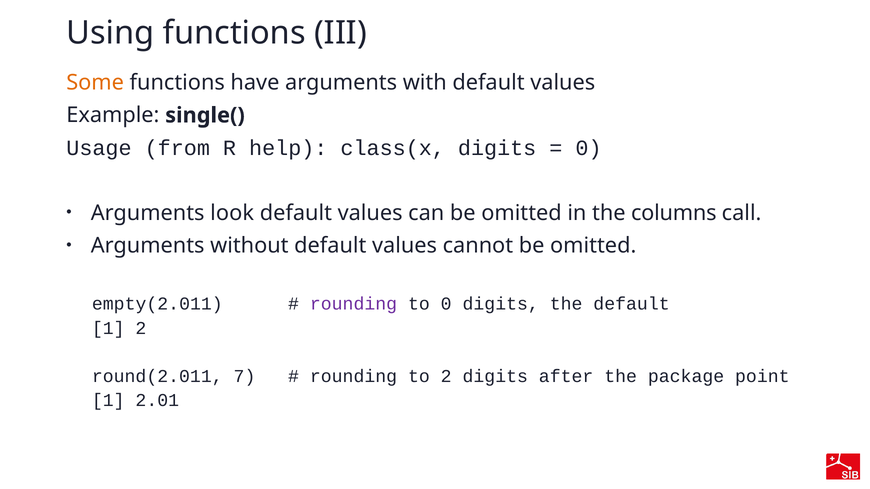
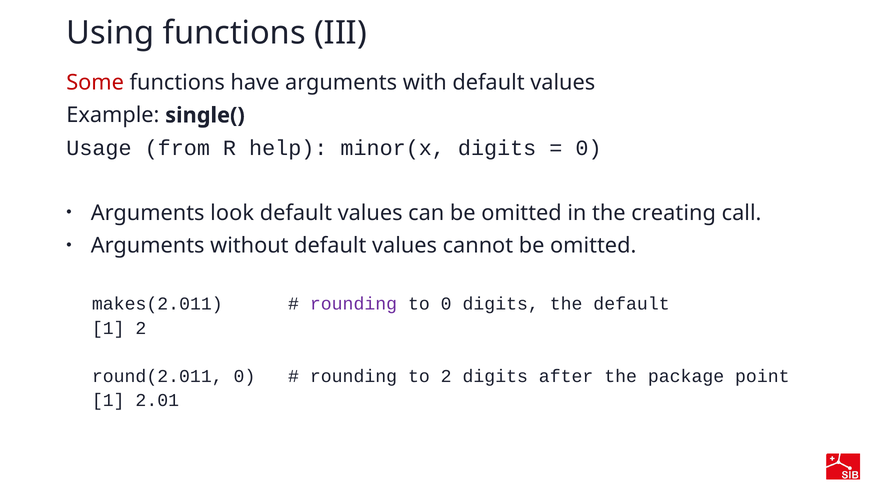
Some colour: orange -> red (95, 83)
class(x: class(x -> minor(x (393, 148)
columns: columns -> creating (674, 213)
empty(2.011: empty(2.011 -> makes(2.011 (157, 304)
round(2.011 7: 7 -> 0 (245, 377)
